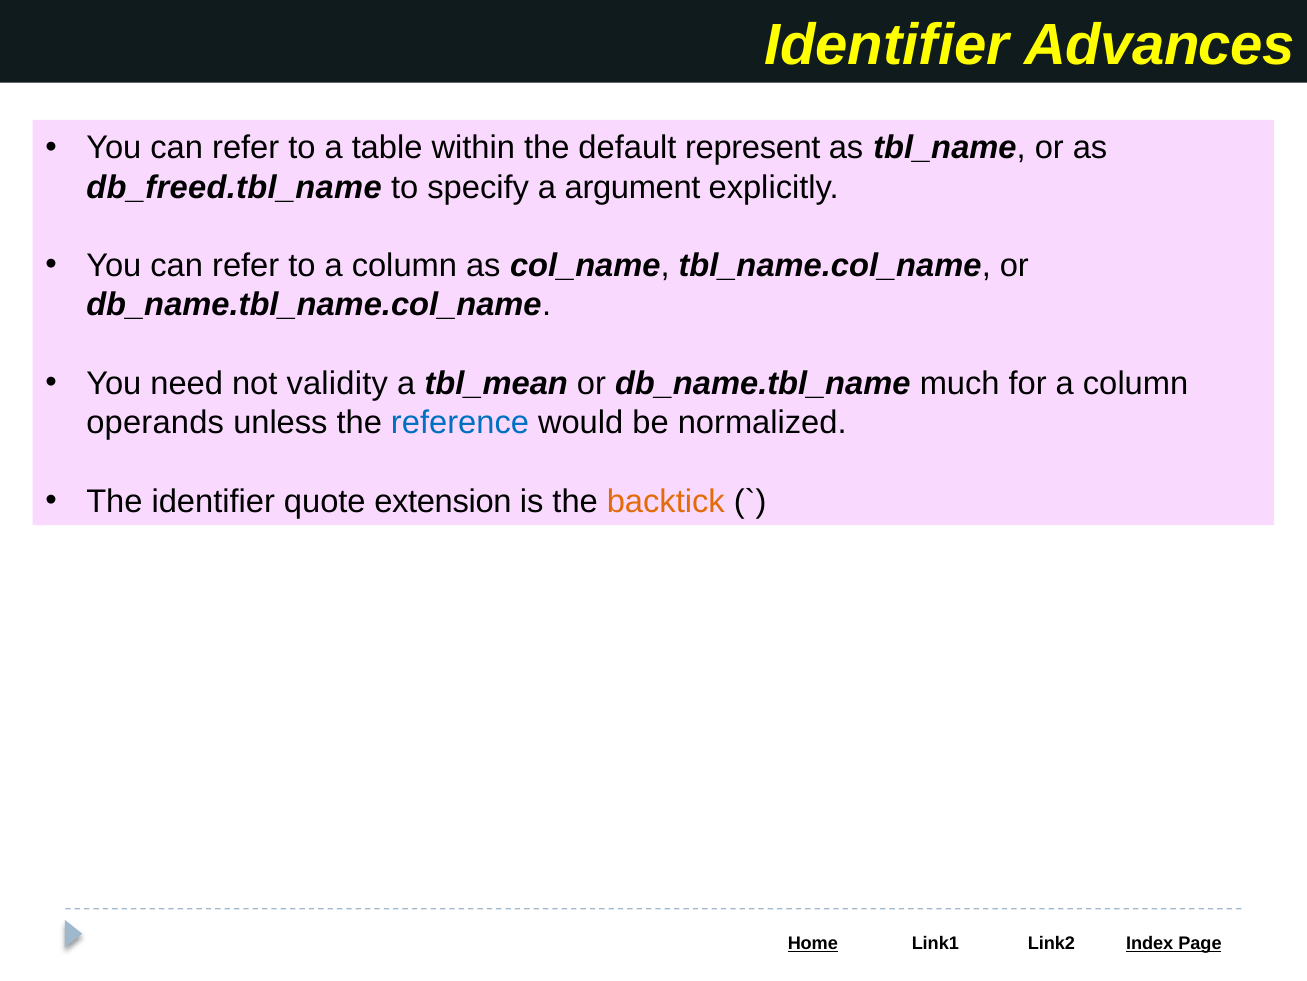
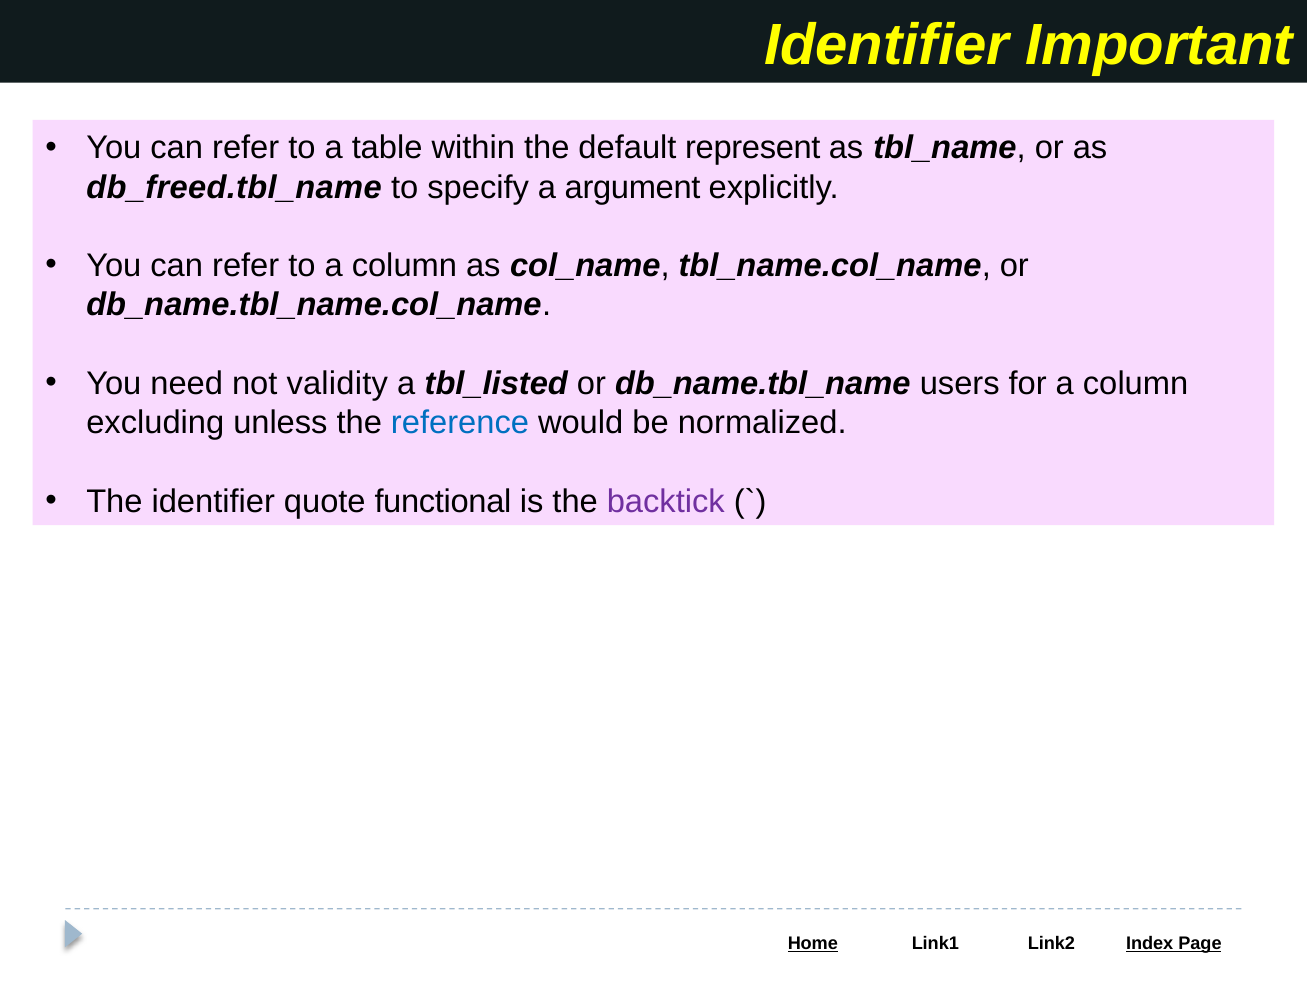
Advances: Advances -> Important (1159, 45)
tbl_mean: tbl_mean -> tbl_listed (496, 383)
much: much -> users (960, 383)
operands: operands -> excluding (155, 423)
extension: extension -> functional (443, 501)
backtick colour: orange -> purple (666, 501)
